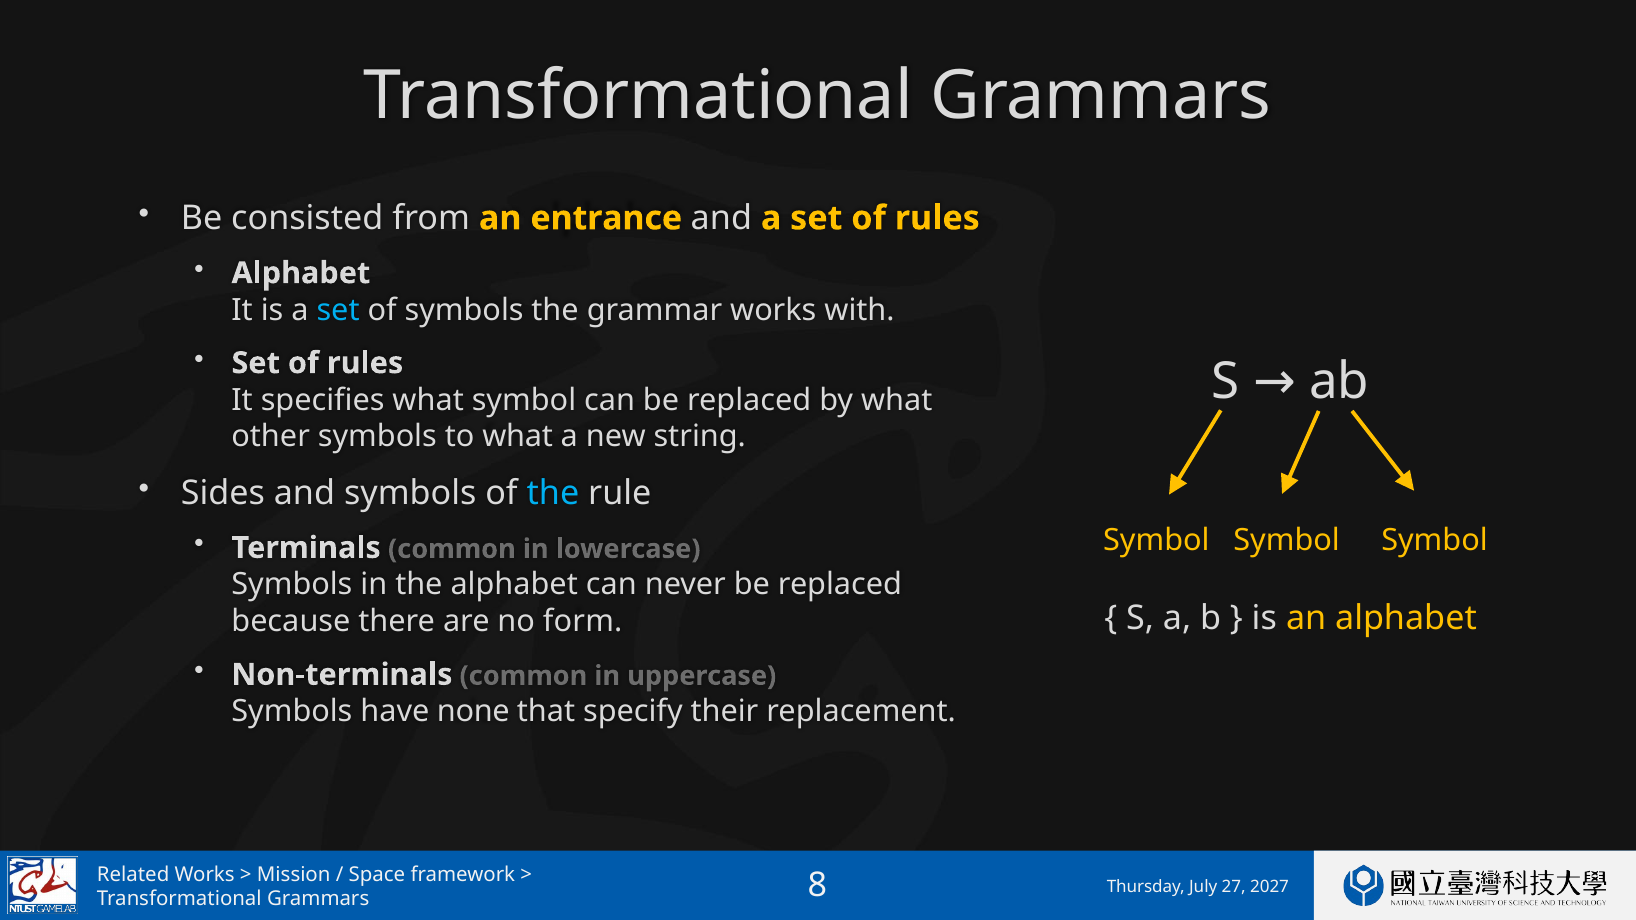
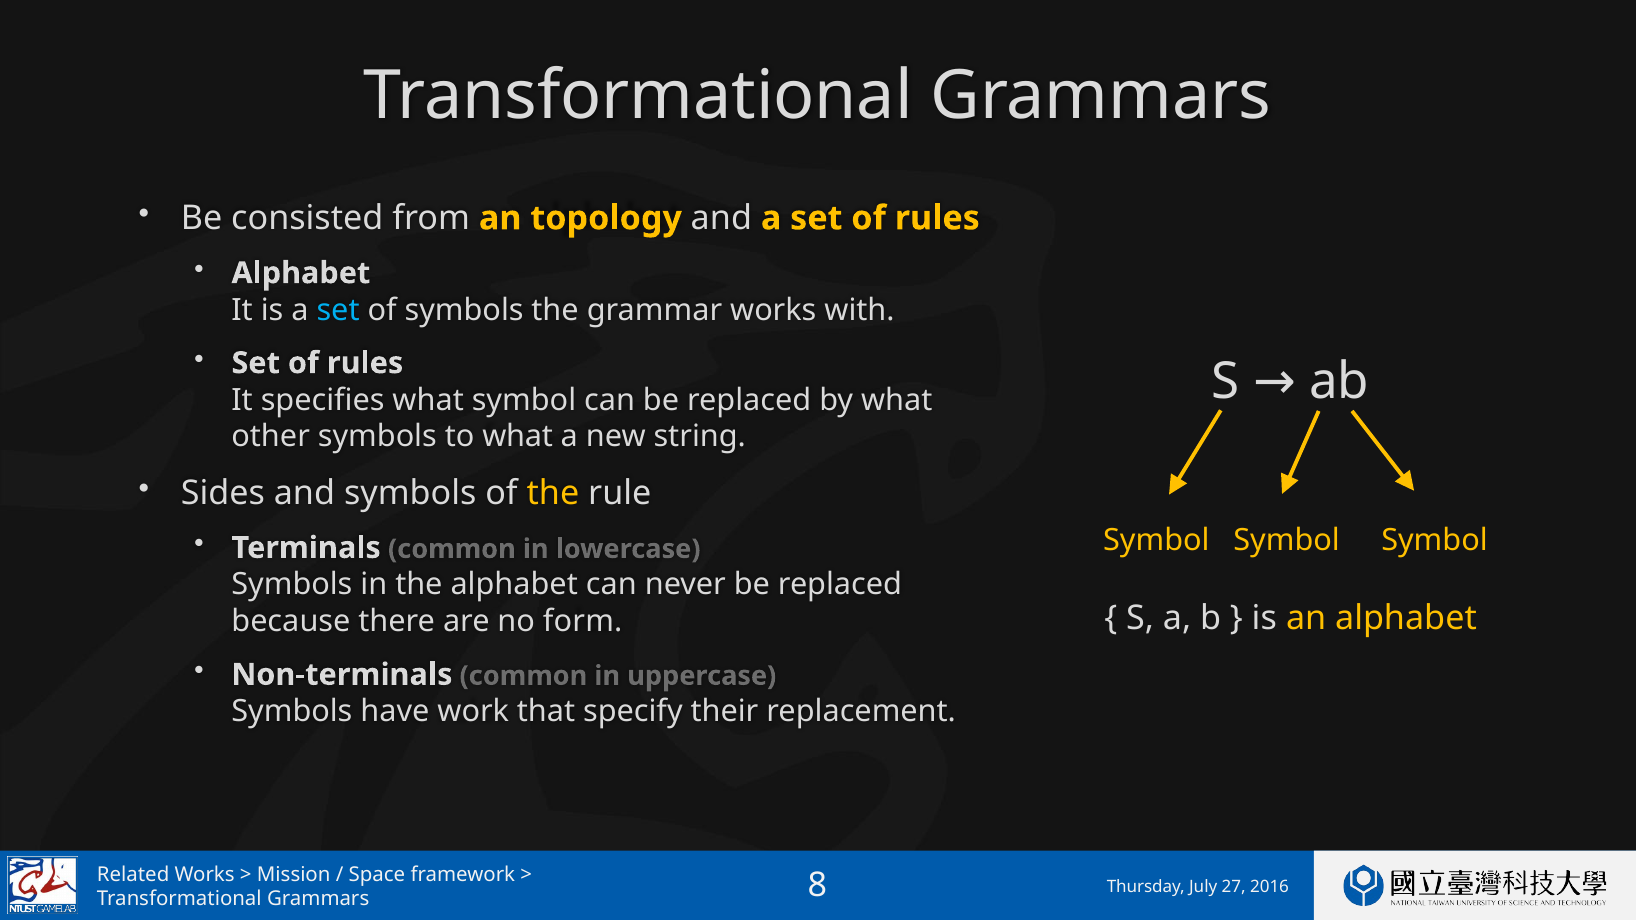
entrance: entrance -> topology (606, 218)
the colour: light blue -> yellow (553, 493)
none: none -> work (473, 712)
2027: 2027 -> 2016 (1270, 887)
